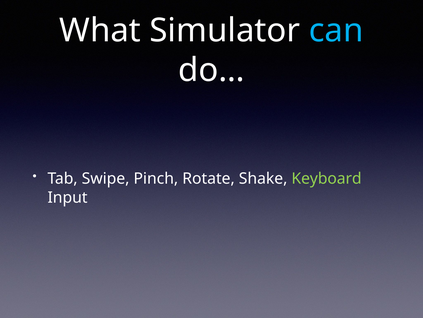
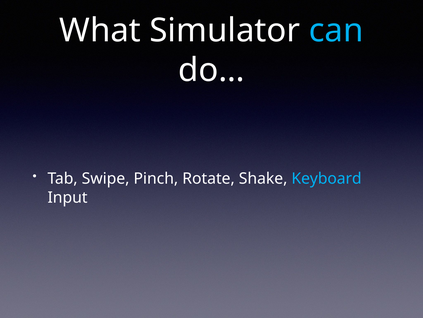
Keyboard colour: light green -> light blue (327, 178)
